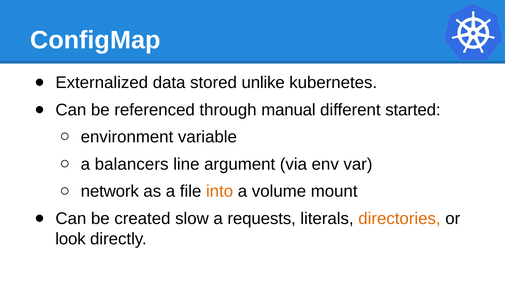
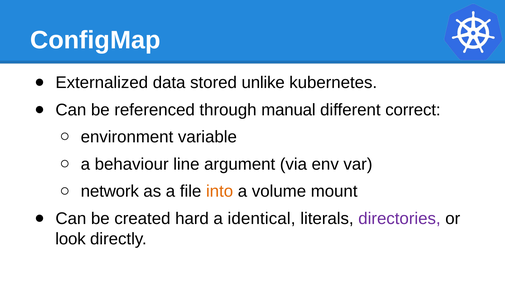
started: started -> correct (413, 110)
balancers: balancers -> behaviour (132, 164)
slow: slow -> hard (192, 219)
requests: requests -> identical (262, 219)
directories colour: orange -> purple (399, 219)
